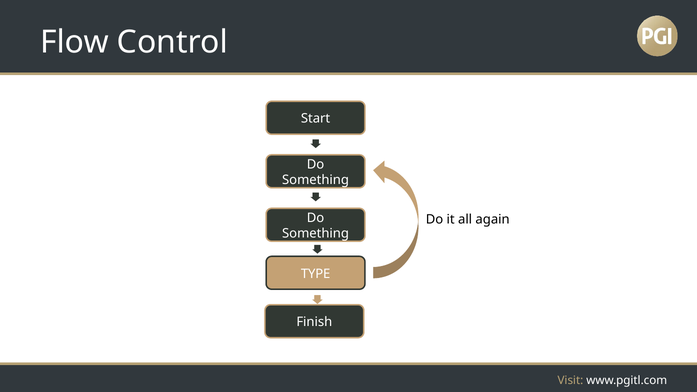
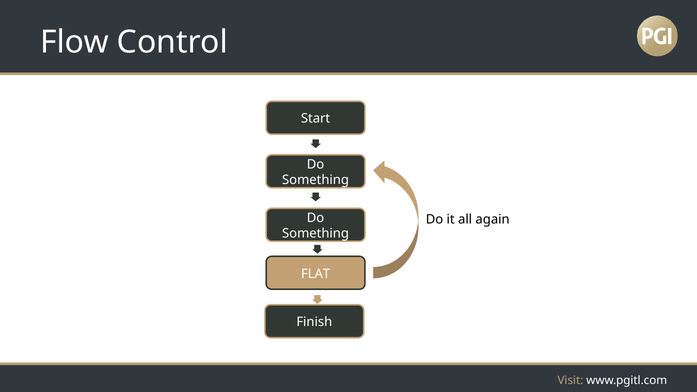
TYPE: TYPE -> FLAT (316, 274)
